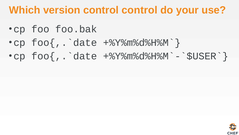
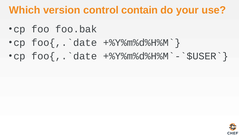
control control: control -> contain (140, 10)
